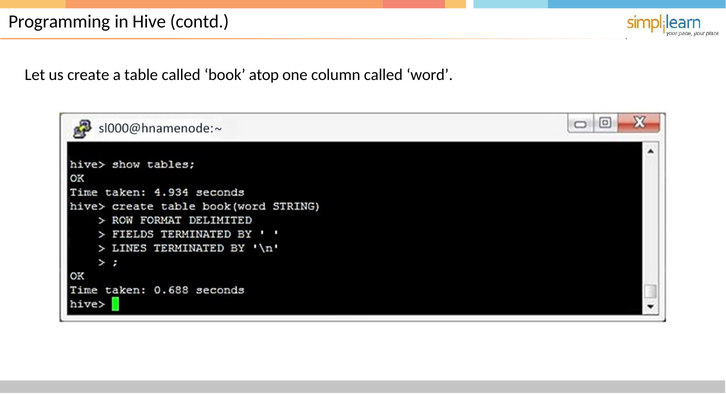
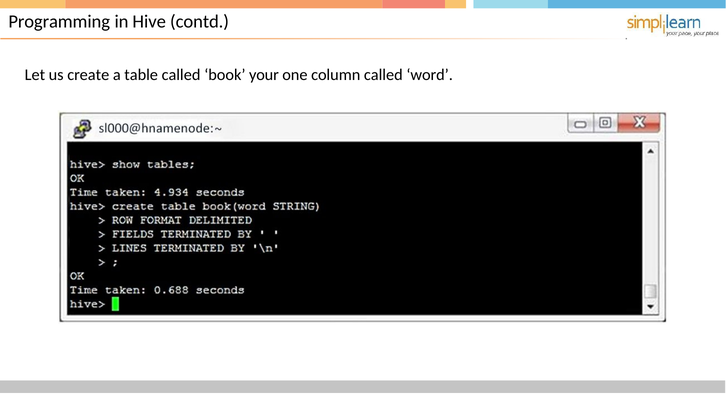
atop: atop -> your (264, 75)
